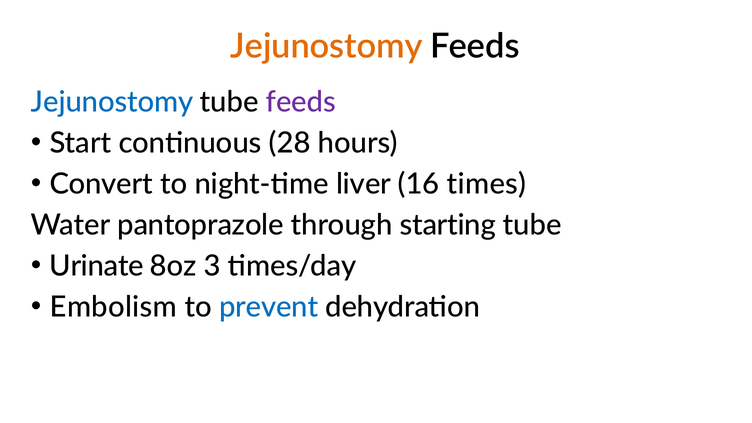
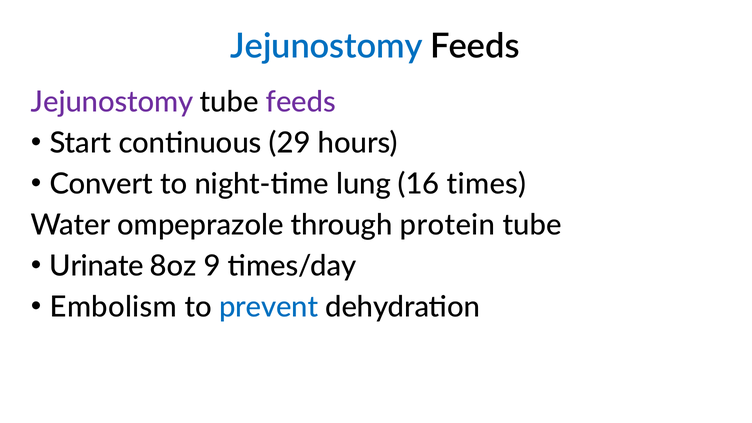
Jejunostomy colour: orange -> blue (327, 47)
Jejunostomy colour: blue -> purple (112, 102)
28: 28 -> 29 (290, 143)
liver: liver -> lung (364, 184)
pantoprazole: pantoprazole -> ompeprazole (200, 225)
starting: starting -> protein (448, 225)
3: 3 -> 9 (212, 266)
